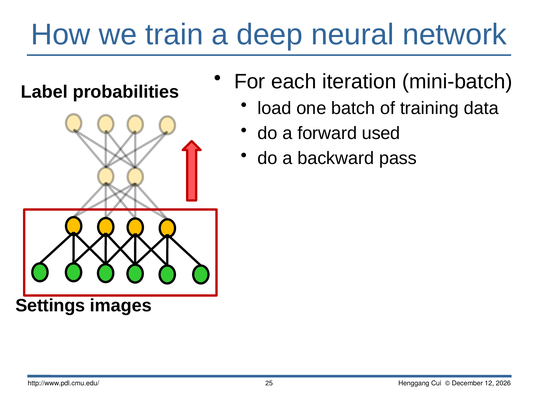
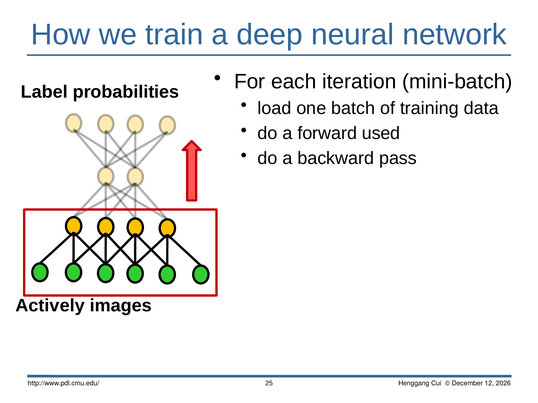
Settings: Settings -> Actively (50, 306)
